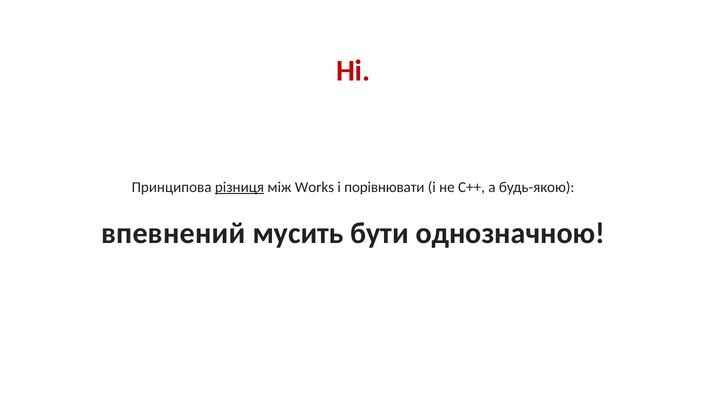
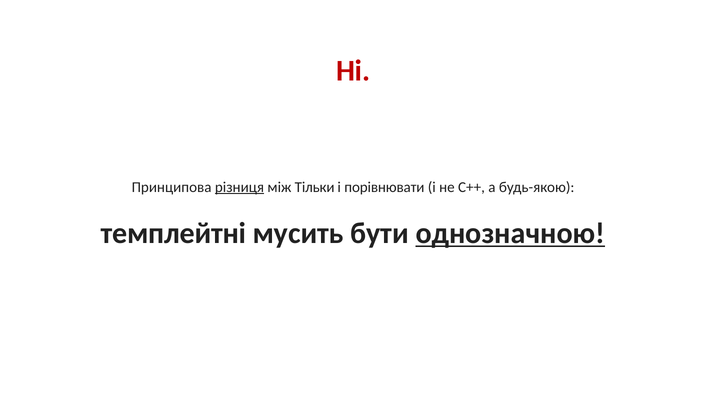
Works: Works -> Тільки (315, 187)
впевнений: впевнений -> темплейтні (174, 233)
однозначною underline: none -> present (510, 233)
